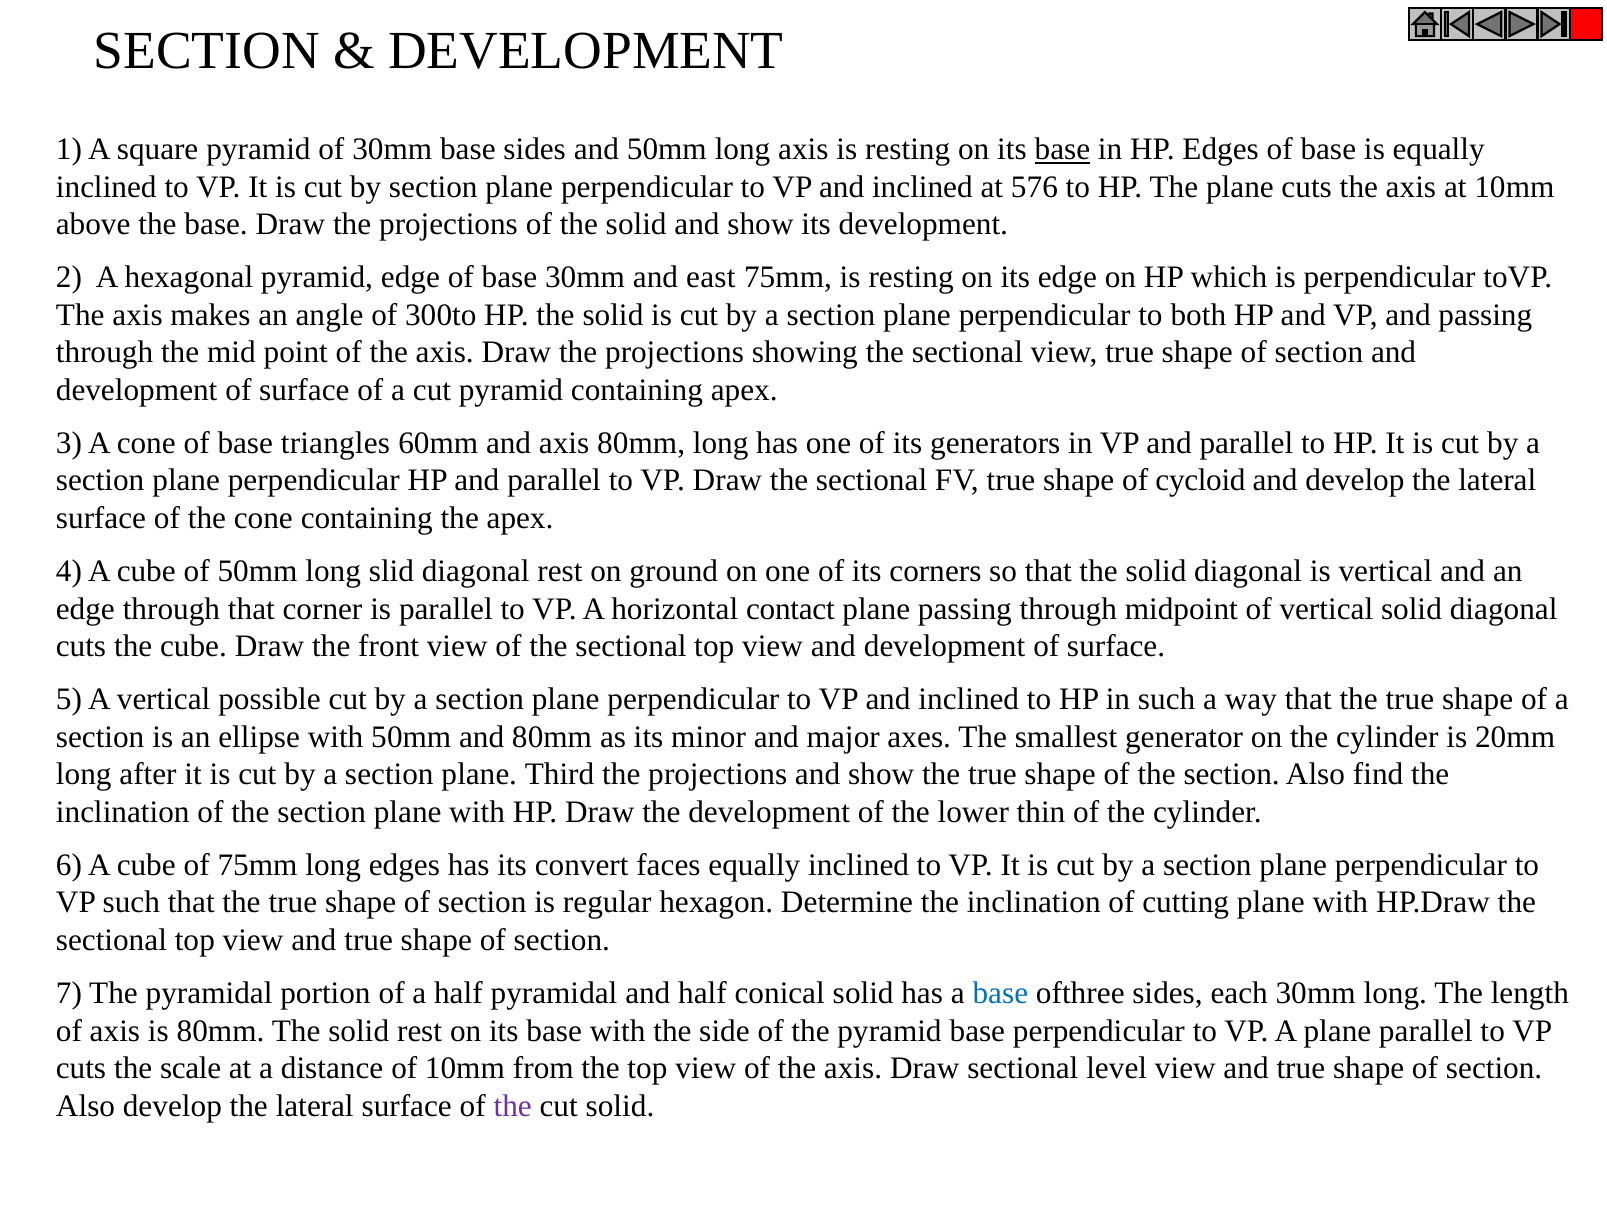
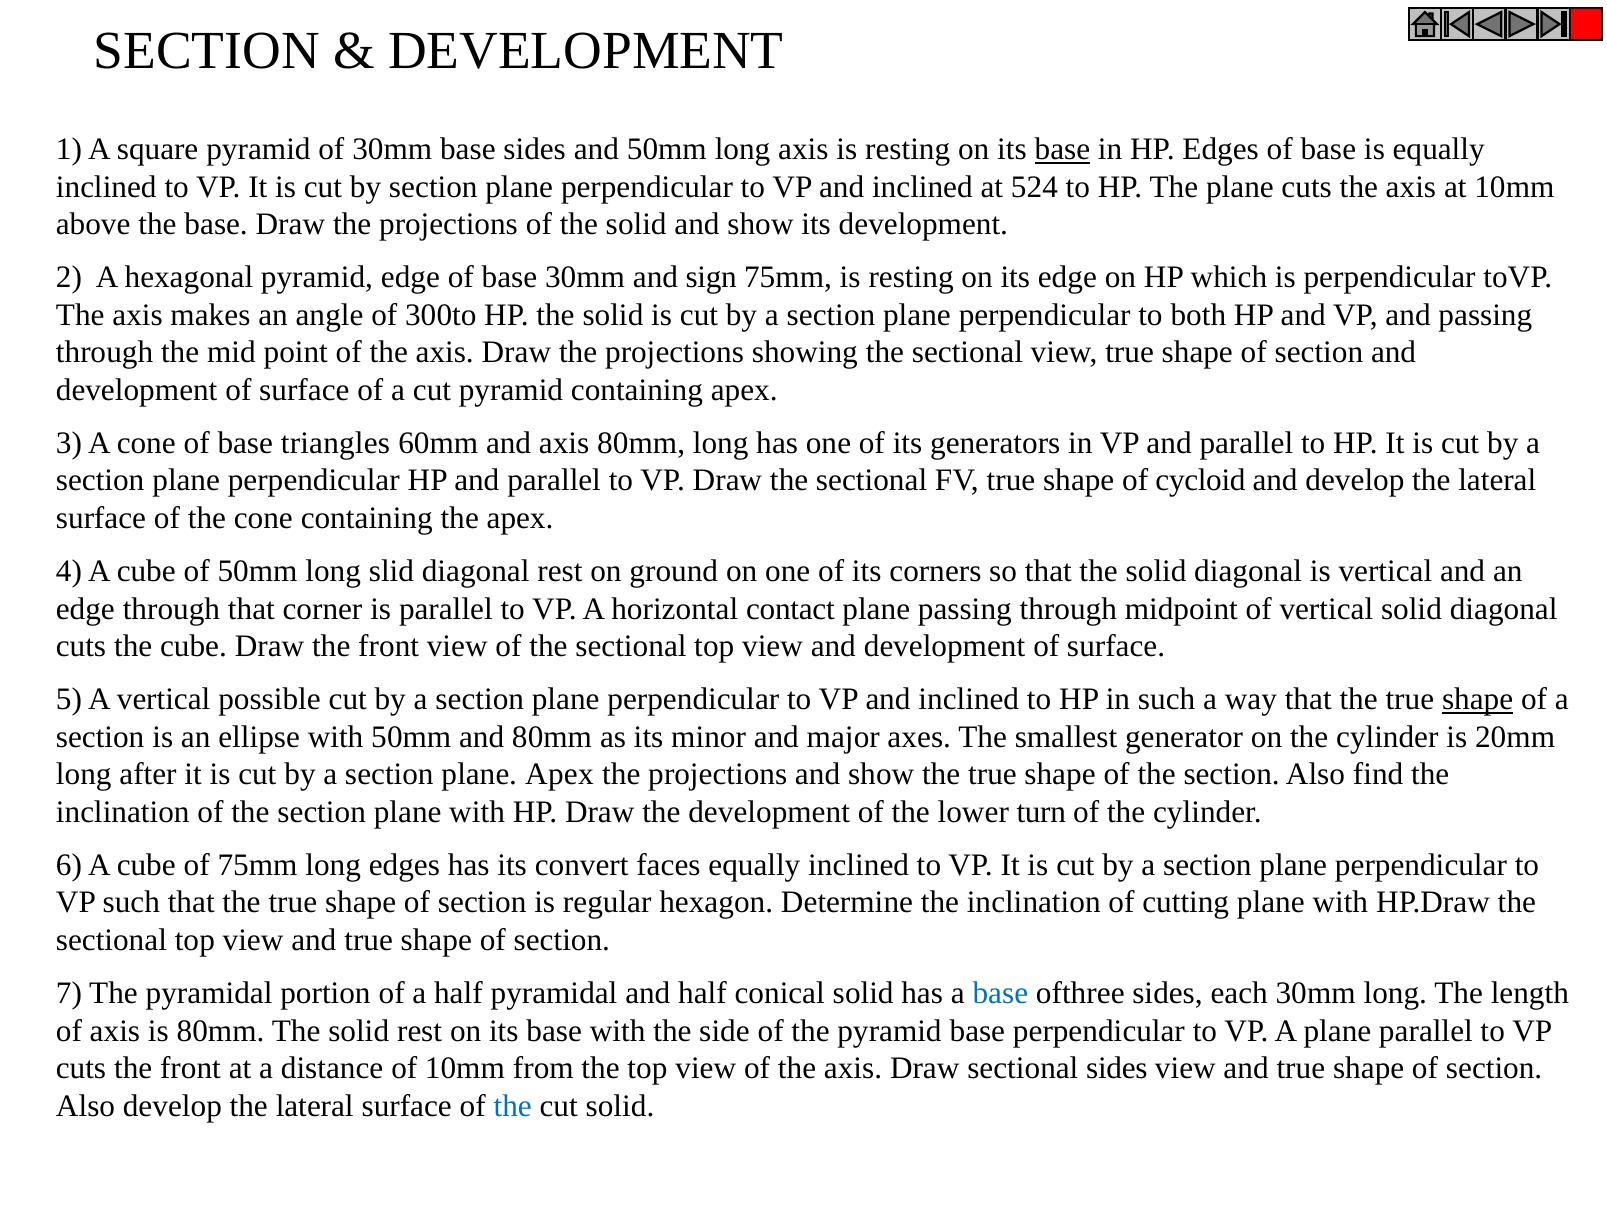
576: 576 -> 524 (1034, 187)
east: east -> sign (711, 277)
shape underline: none -> present (1478, 700)
plane Third: Third -> Apex (559, 775)
thin: thin -> turn (1041, 812)
cuts the scale: scale -> front (190, 1068)
sectional level: level -> sides (1117, 1068)
the colour: purple -> blue (513, 1106)
